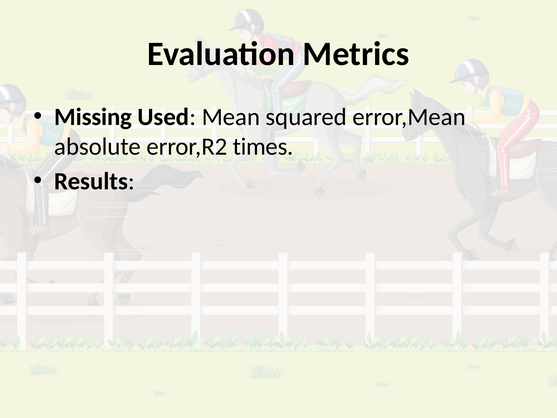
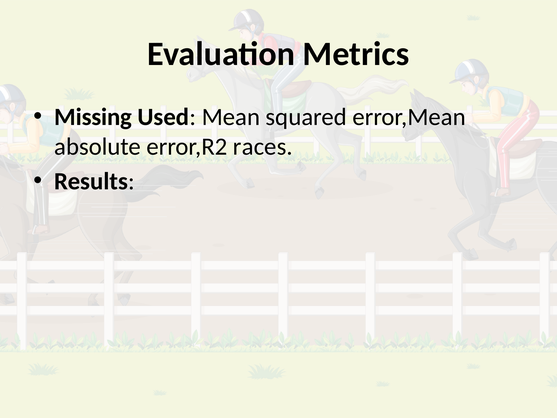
times: times -> races (263, 147)
